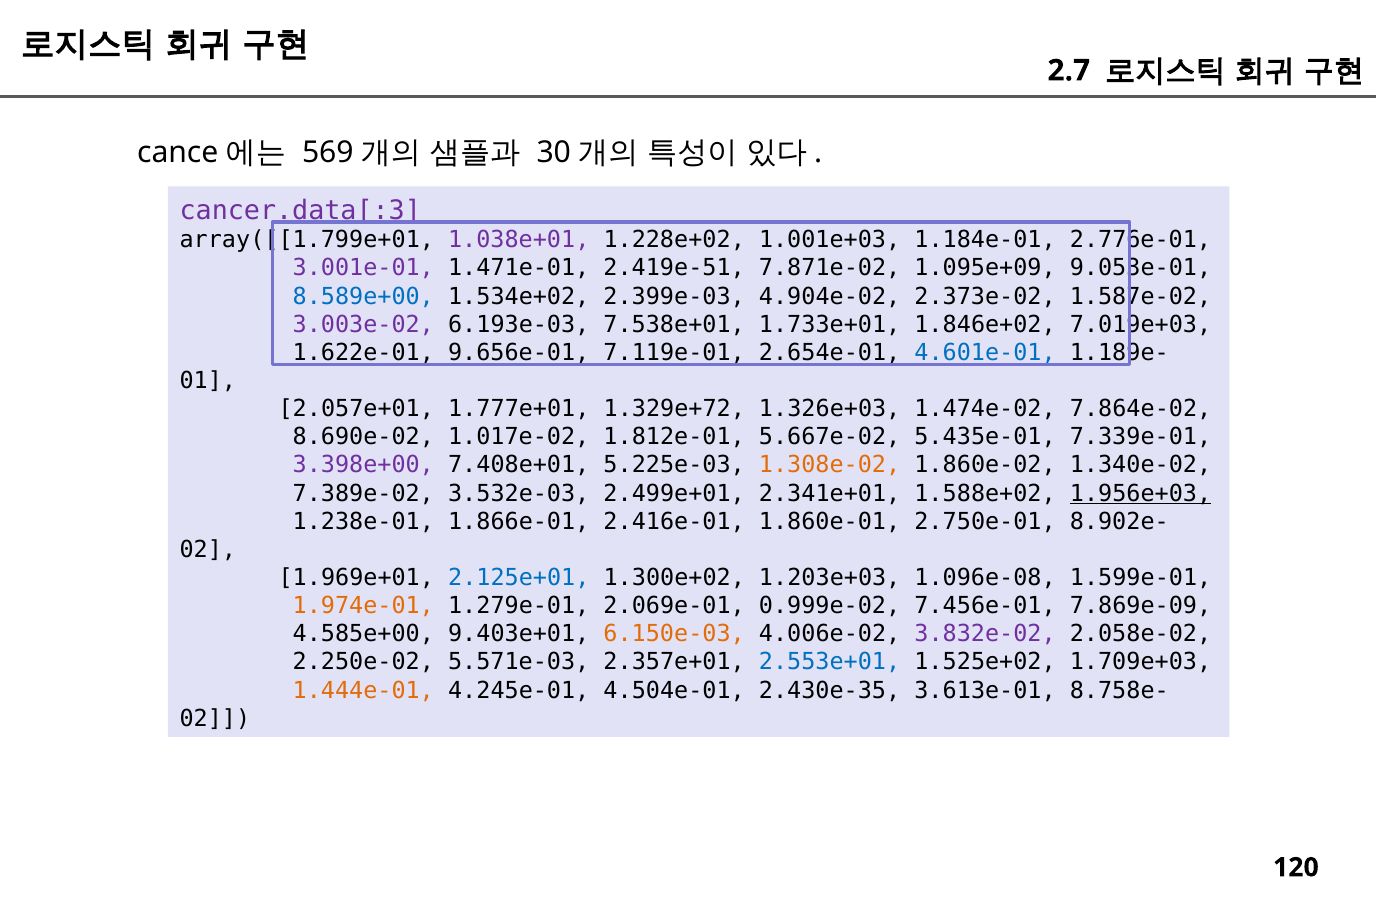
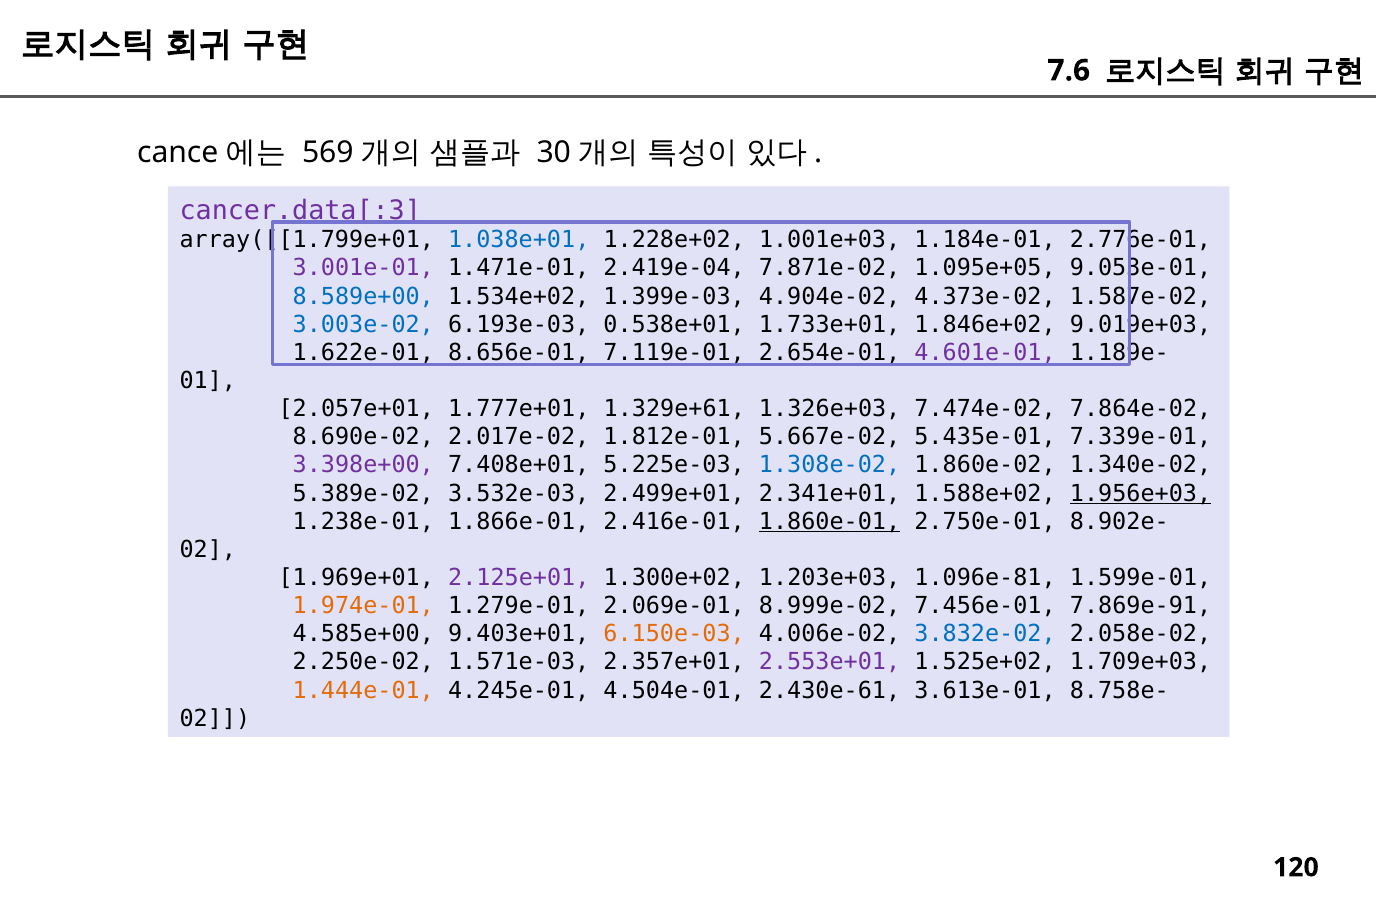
2.7: 2.7 -> 7.6 (1069, 71)
1.038e+01 colour: purple -> blue (519, 240)
2.419e-51: 2.419e-51 -> 2.419e-04 (674, 268)
1.095e+09: 1.095e+09 -> 1.095e+05 (985, 268)
2.399e-03: 2.399e-03 -> 1.399e-03 (674, 296)
2.373e-02: 2.373e-02 -> 4.373e-02 (985, 296)
3.003e-02 colour: purple -> blue (363, 324)
7.538e+01: 7.538e+01 -> 0.538e+01 (674, 324)
7.019e+03: 7.019e+03 -> 9.019e+03 (1141, 324)
9.656e-01: 9.656e-01 -> 8.656e-01 (519, 353)
4.601e-01 colour: blue -> purple (985, 353)
1.329e+72: 1.329e+72 -> 1.329e+61 (674, 409)
1.474e-02: 1.474e-02 -> 7.474e-02 (985, 409)
1.017e-02: 1.017e-02 -> 2.017e-02 (519, 437)
1.308e-02 colour: orange -> blue (830, 465)
7.389e-02: 7.389e-02 -> 5.389e-02 (363, 493)
1.860e-01 underline: none -> present (830, 521)
2.125e+01 colour: blue -> purple (519, 578)
1.096e-08: 1.096e-08 -> 1.096e-81 (985, 578)
0.999e-02: 0.999e-02 -> 8.999e-02 (830, 606)
7.869e-09: 7.869e-09 -> 7.869e-91 (1141, 606)
3.832e-02 colour: purple -> blue (985, 634)
5.571e-03: 5.571e-03 -> 1.571e-03 (519, 662)
2.553e+01 colour: blue -> purple (830, 662)
2.430e-35: 2.430e-35 -> 2.430e-61 (830, 690)
